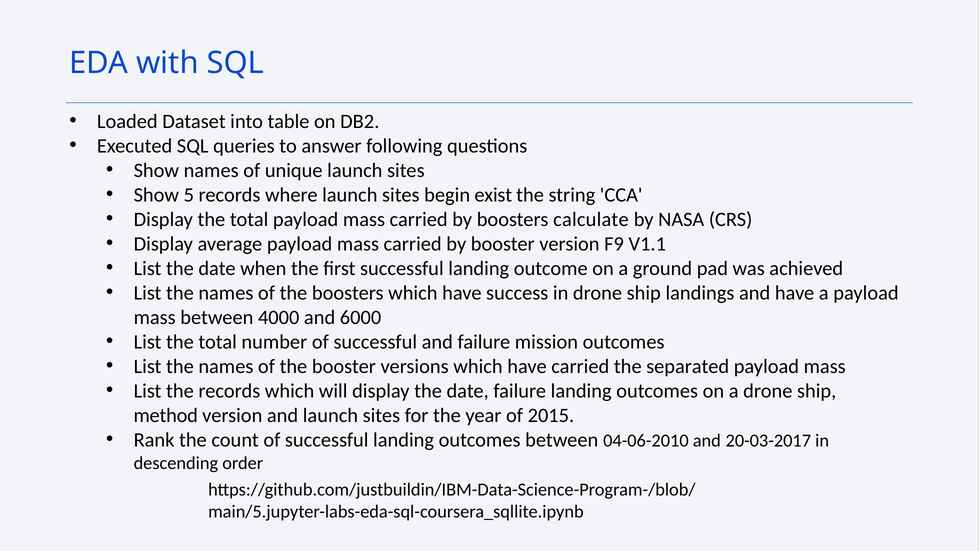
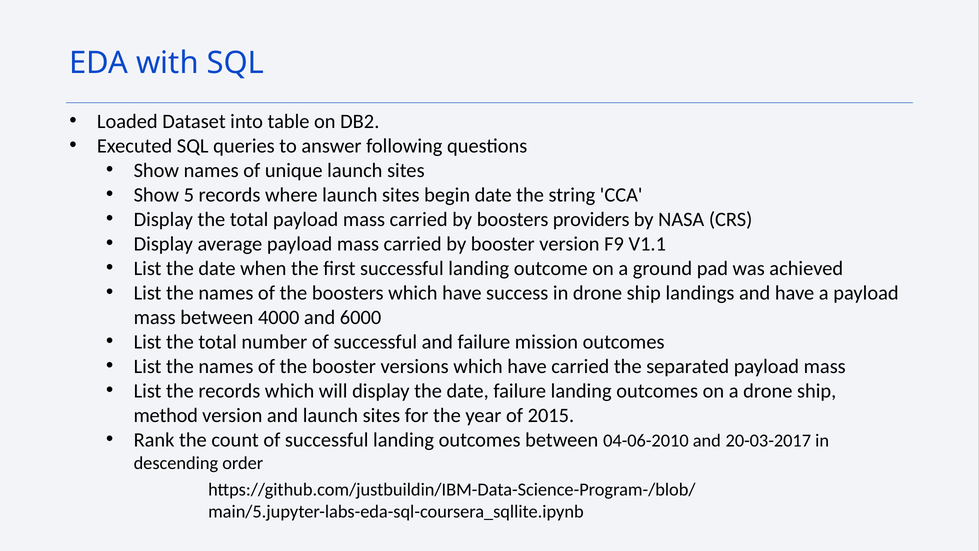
begin exist: exist -> date (493, 195)
calculate: calculate -> providers (591, 219)
